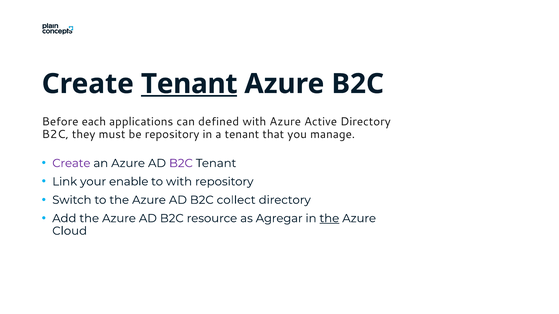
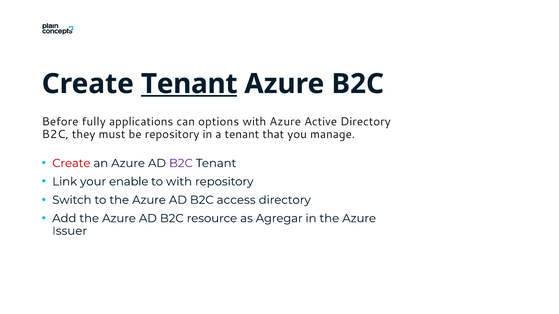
each: each -> fully (94, 122)
defined: defined -> options (219, 122)
Create colour: purple -> red (71, 163)
collect: collect -> access (236, 200)
the underline: present -> none (329, 219)
Cloud: Cloud -> Issuer (70, 231)
